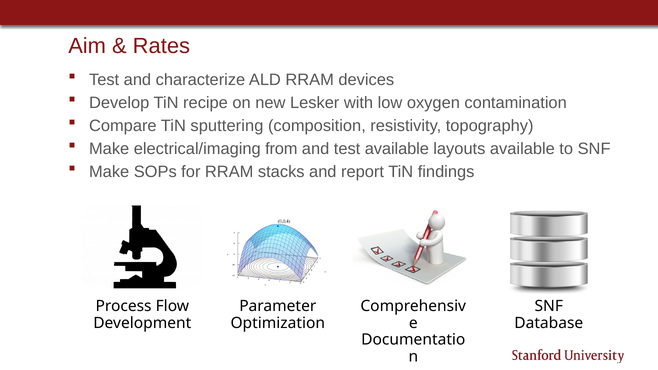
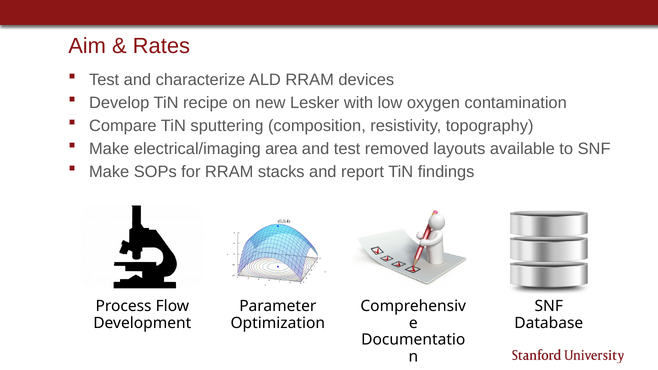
from: from -> area (281, 149)
test available: available -> removed (397, 149)
